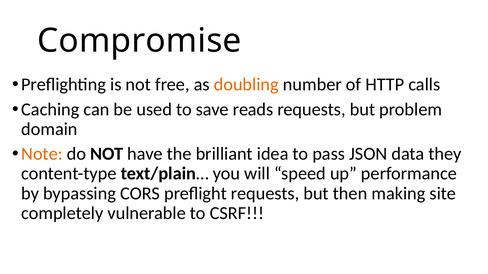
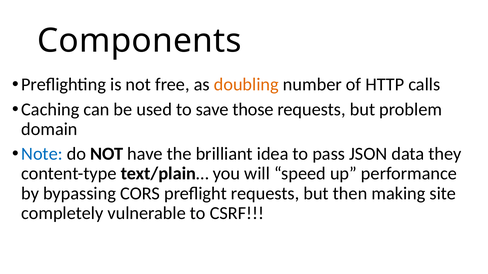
Compromise: Compromise -> Components (139, 41)
reads: reads -> those (253, 110)
Note colour: orange -> blue (42, 154)
